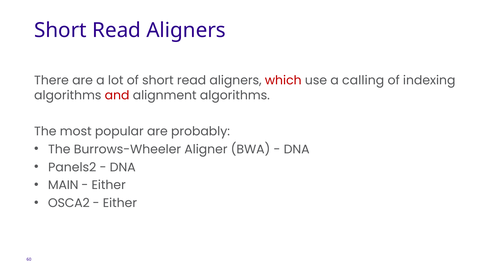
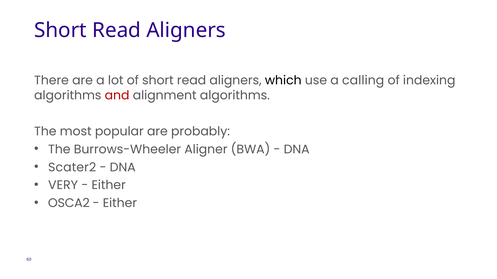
which colour: red -> black (283, 81)
Panels2: Panels2 -> Scater2 (72, 168)
MAIN: MAIN -> VERY (63, 186)
